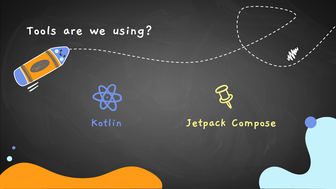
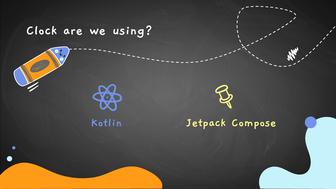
Tools: Tools -> Clock (42, 30)
